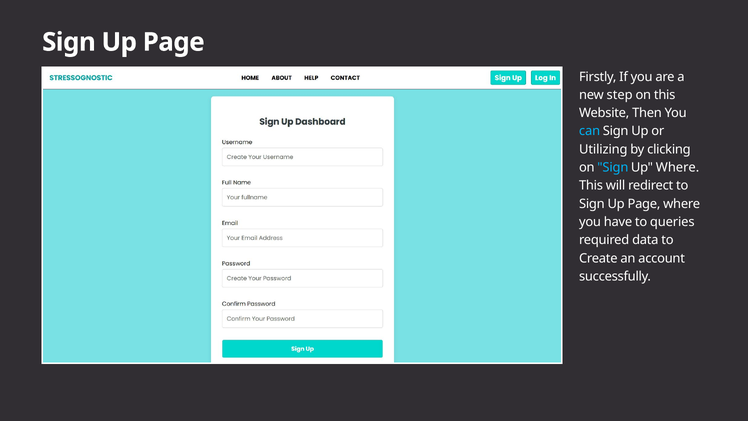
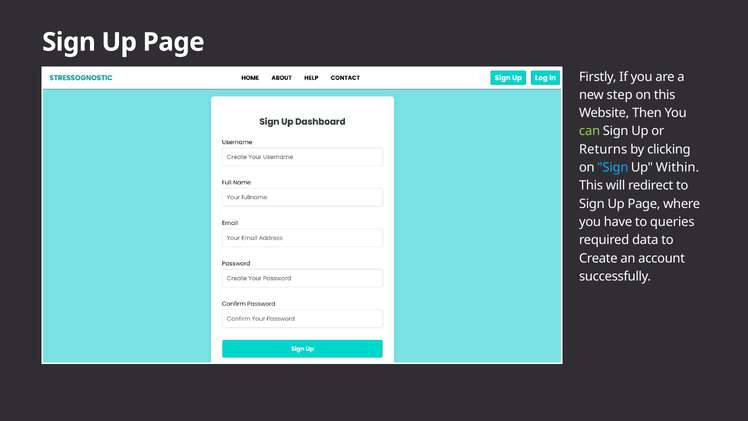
can colour: light blue -> light green (590, 131)
Utilizing: Utilizing -> Returns (603, 149)
Up Where: Where -> Within (678, 167)
